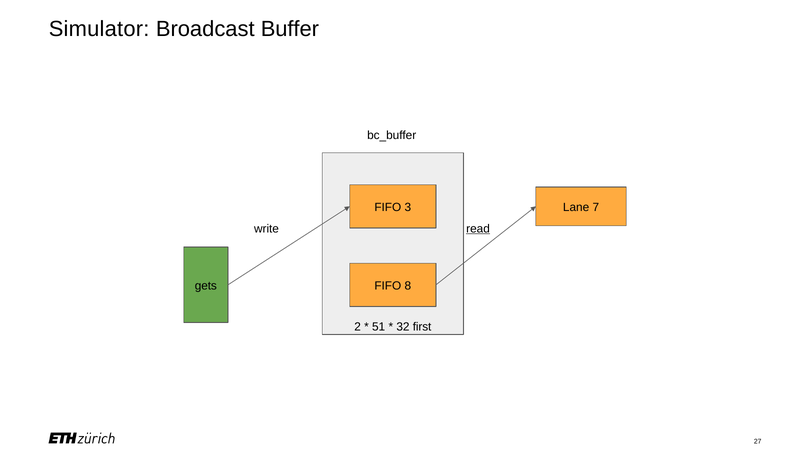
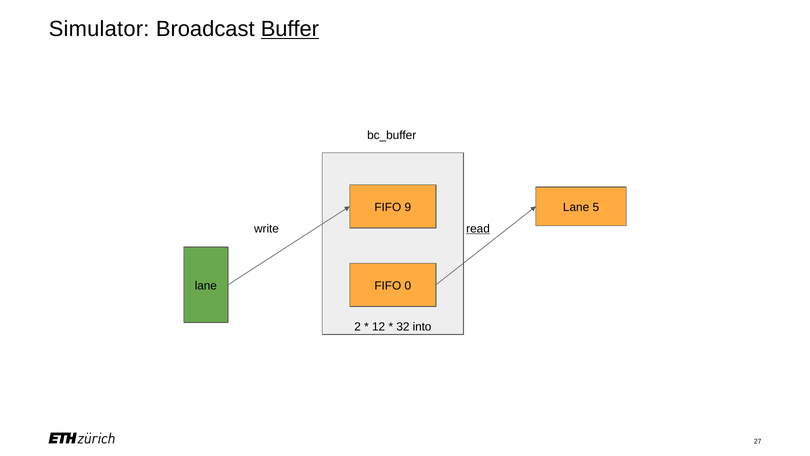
Buffer underline: none -> present (290, 29)
3: 3 -> 9 (408, 207)
7: 7 -> 5 (596, 207)
gets: gets -> lane (206, 285)
8: 8 -> 0 (408, 285)
51: 51 -> 12 (379, 327)
first: first -> into (422, 327)
